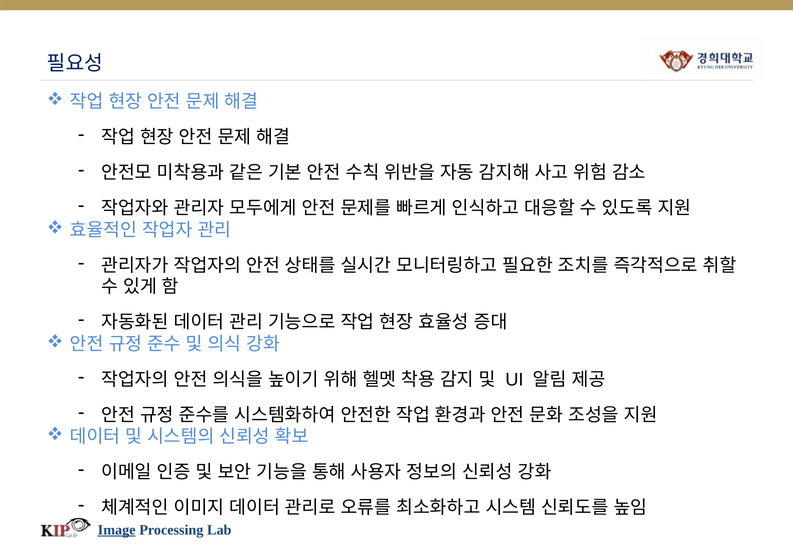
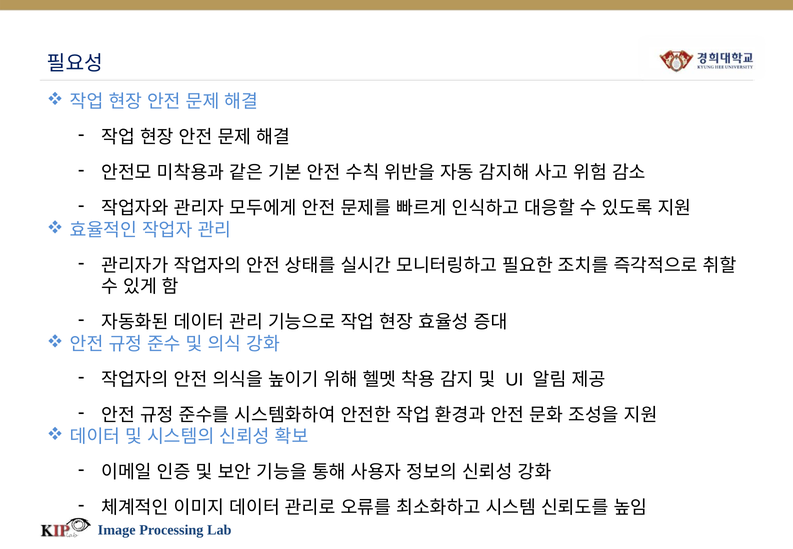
Image underline: present -> none (117, 530)
